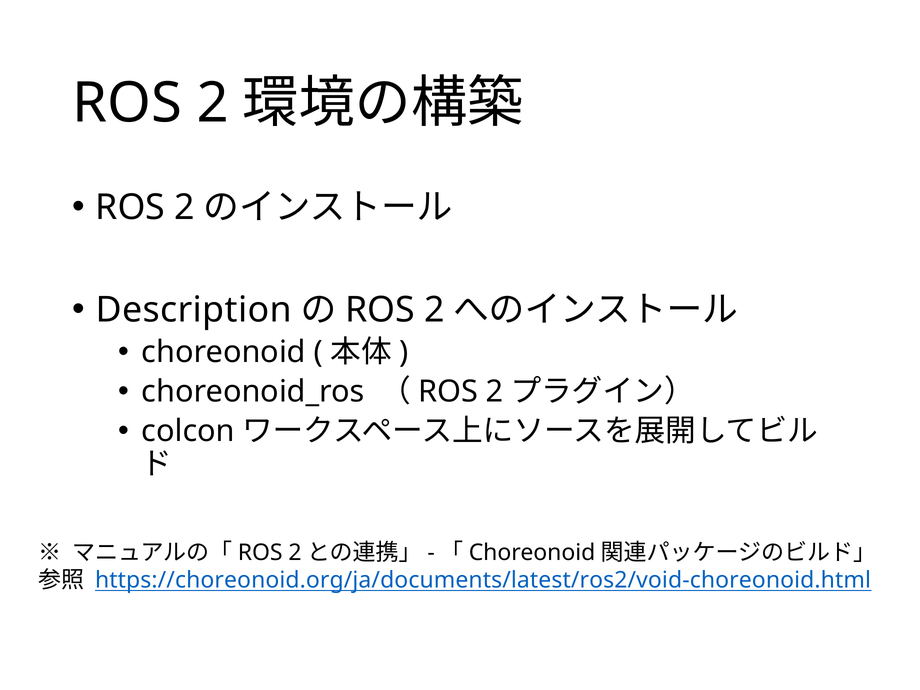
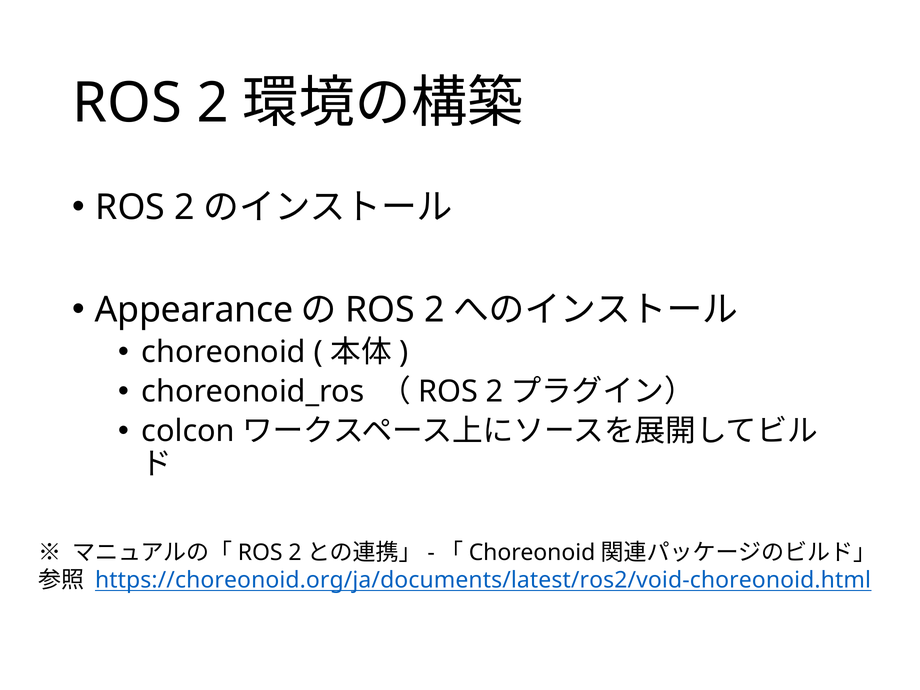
Description: Description -> Appearance (194, 310)
